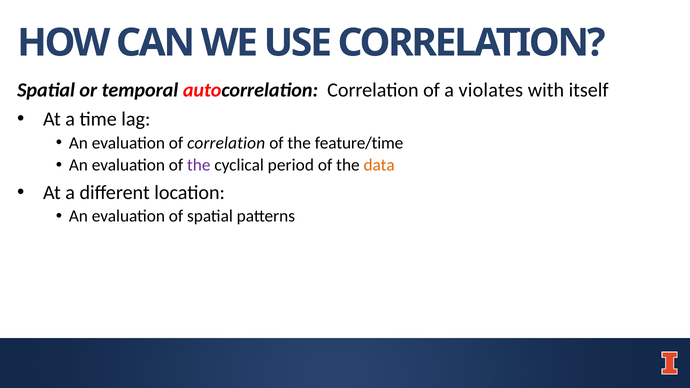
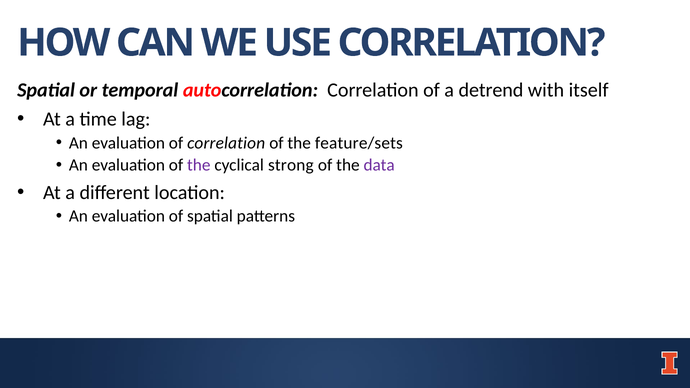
violates: violates -> detrend (491, 90)
feature/time: feature/time -> feature/sets (359, 143)
period: period -> strong (291, 165)
data colour: orange -> purple (379, 165)
